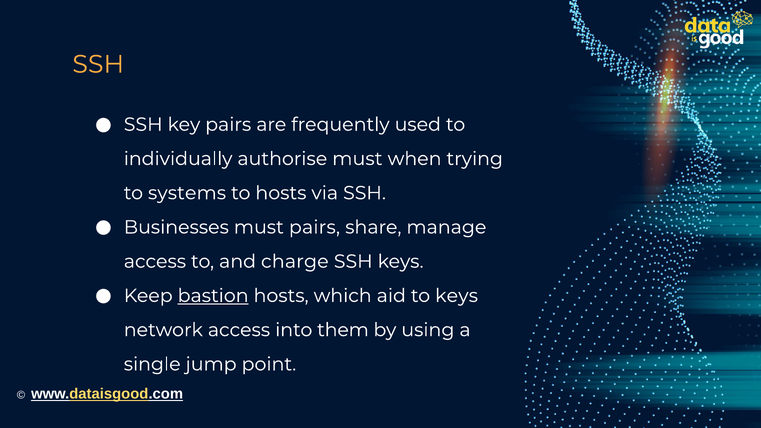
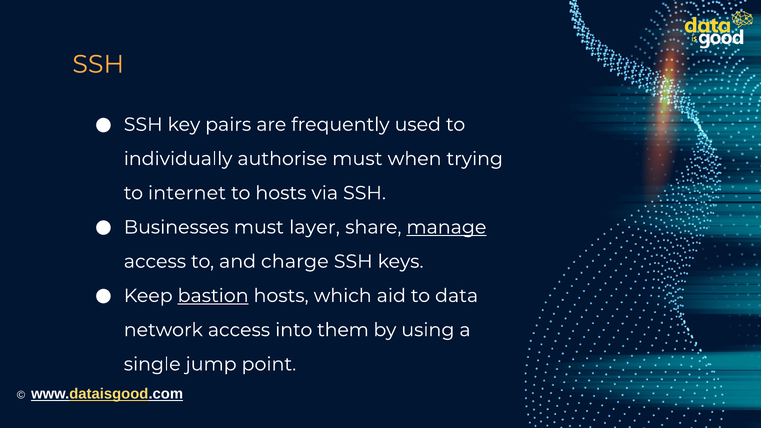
systems: systems -> internet (187, 193)
must pairs: pairs -> layer (314, 227)
manage underline: none -> present (446, 227)
to keys: keys -> data (457, 296)
